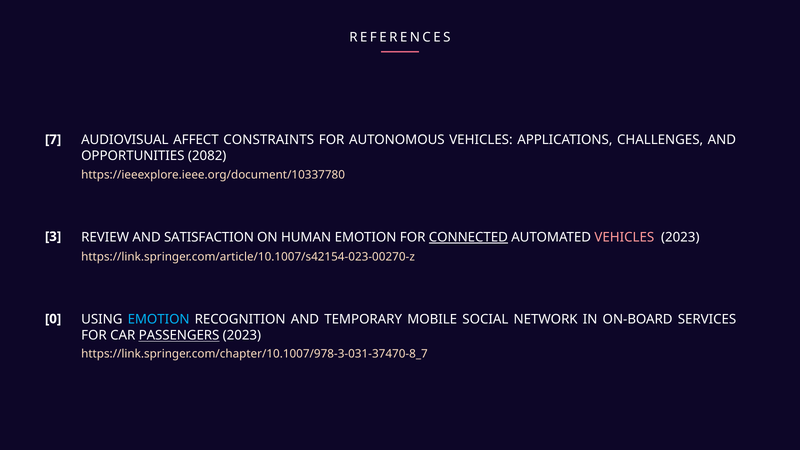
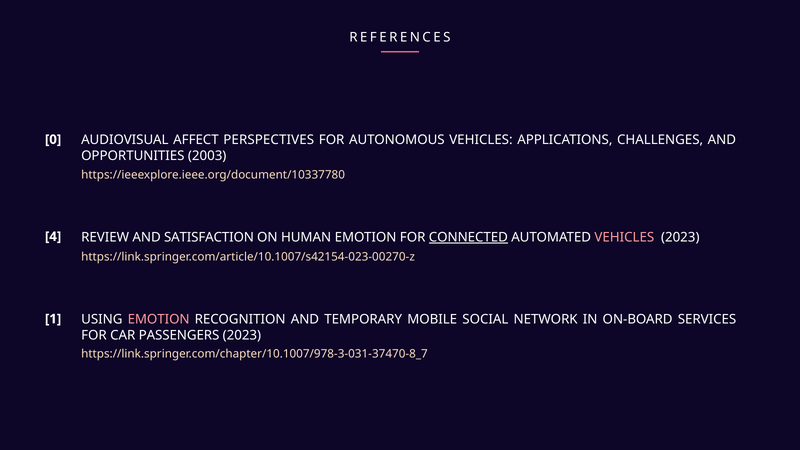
7: 7 -> 0 (53, 140)
CONSTRAINTS: CONSTRAINTS -> PERSPECTIVES (269, 140)
2082: 2082 -> 2003 (207, 156)
3: 3 -> 4 (53, 237)
0: 0 -> 1 (53, 319)
EMOTION colour: light blue -> pink (159, 319)
PASSENGERS underline: present -> none (179, 335)
